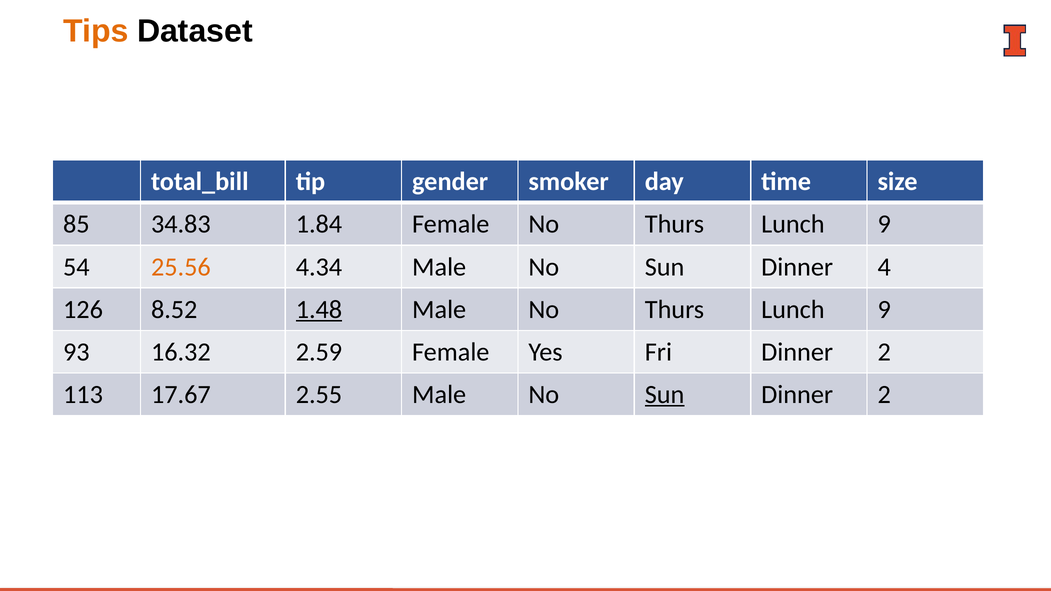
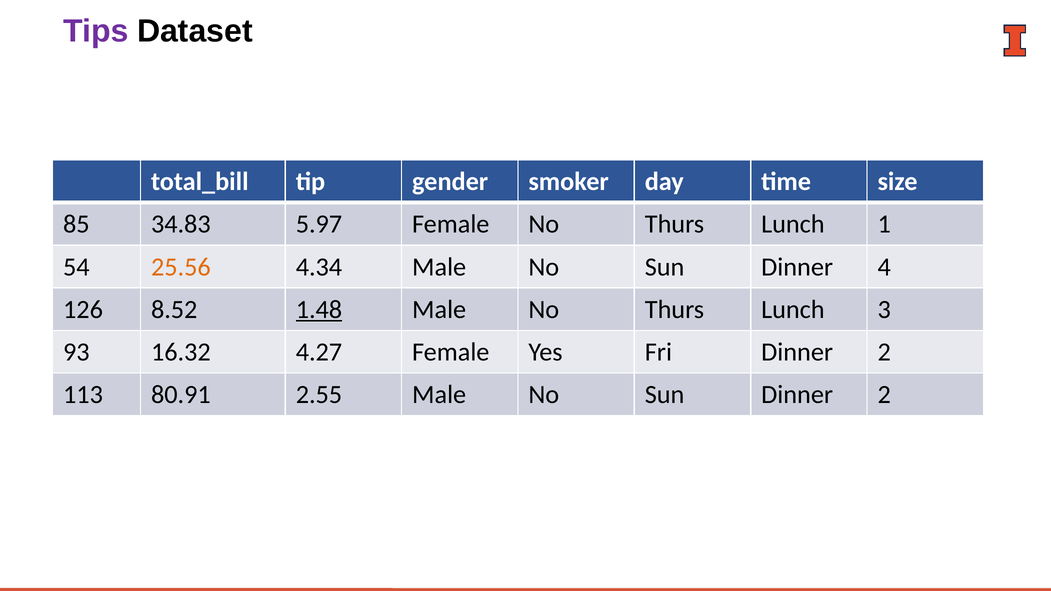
Tips colour: orange -> purple (96, 31)
1.84: 1.84 -> 5.97 (319, 224)
9: 9 -> 1 (884, 224)
9: 9 -> 3 (884, 310)
2.59: 2.59 -> 4.27 (319, 352)
17.67: 17.67 -> 80.91 (181, 395)
Sun underline: present -> none (665, 395)
